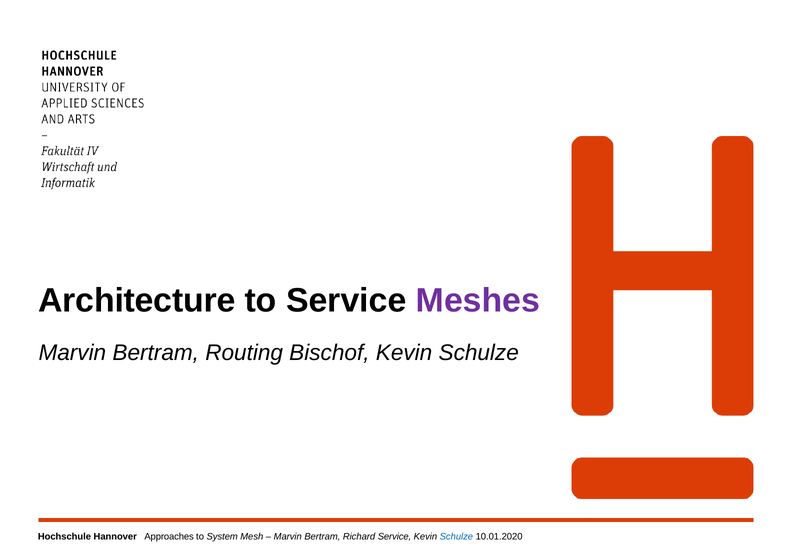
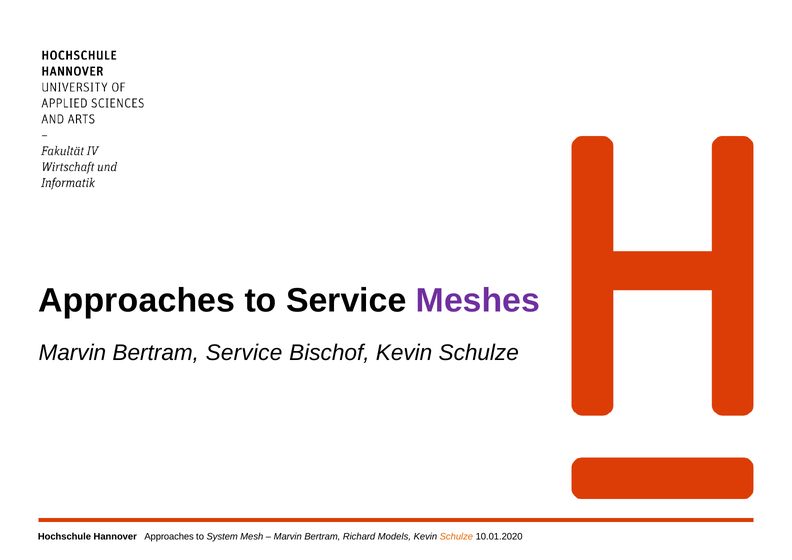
Architecture: Architecture -> Approaches (137, 301)
Bertram Routing: Routing -> Service (244, 353)
Richard Service: Service -> Models (394, 537)
Schulze colour: blue -> orange (456, 537)
